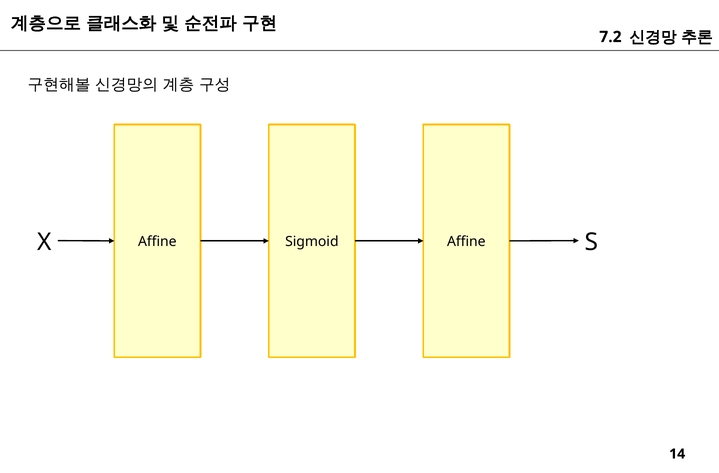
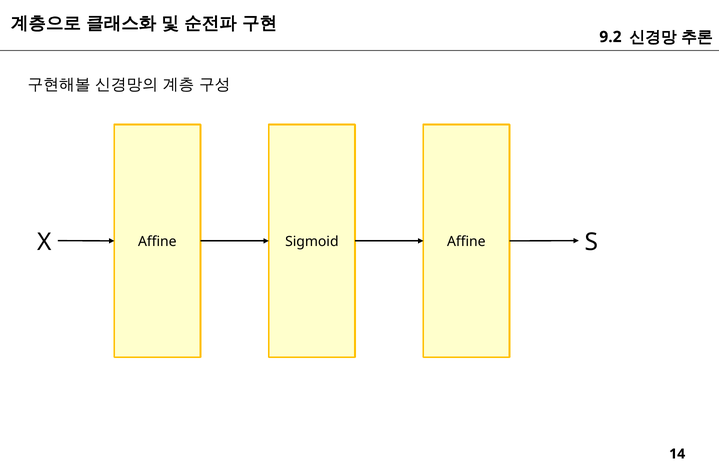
7.2: 7.2 -> 9.2 (610, 37)
